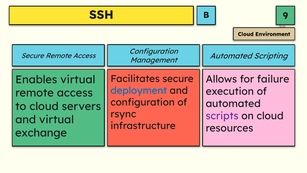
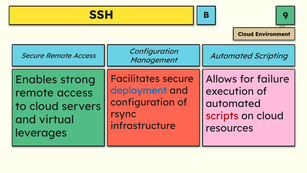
Enables virtual: virtual -> strong (78, 80)
scripts colour: purple -> red (222, 116)
exchange: exchange -> leverages (41, 133)
